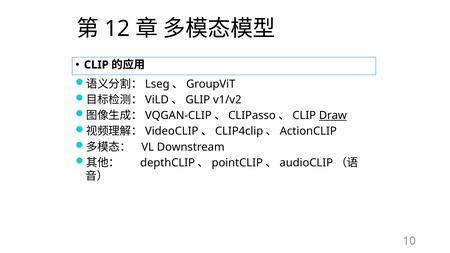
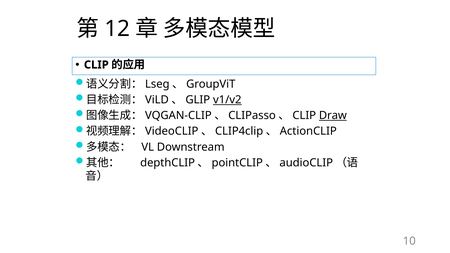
v1/v2 underline: none -> present (227, 100)
